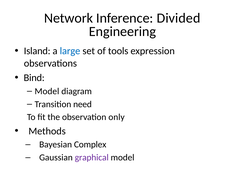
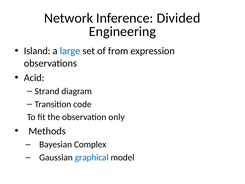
tools: tools -> from (118, 51)
Bind: Bind -> Acid (34, 78)
Model: Model -> Strand (47, 91)
need: need -> code (82, 104)
graphical colour: purple -> blue (92, 157)
